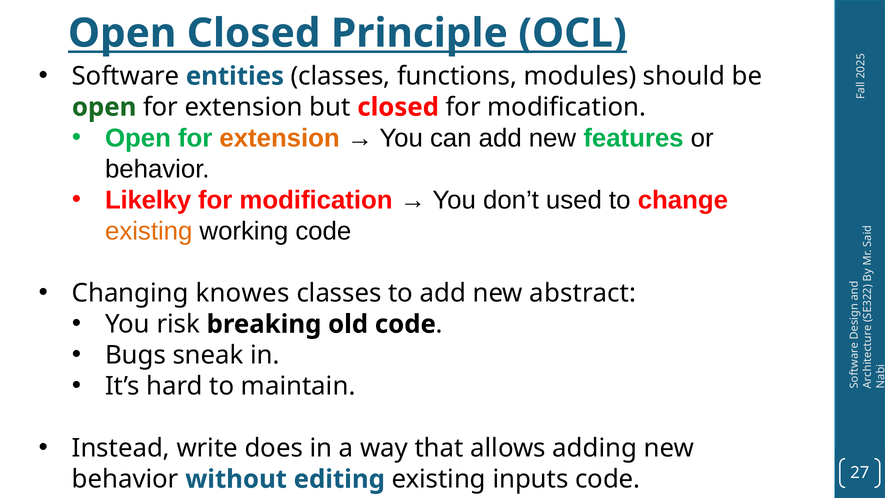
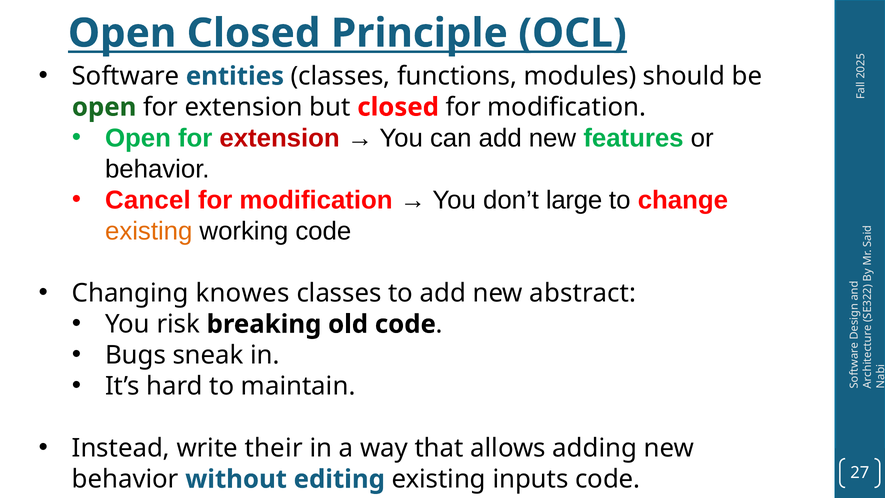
extension colour: orange -> red (280, 138)
Likelky: Likelky -> Cancel (148, 200)
used: used -> large (574, 200)
does: does -> their (274, 448)
